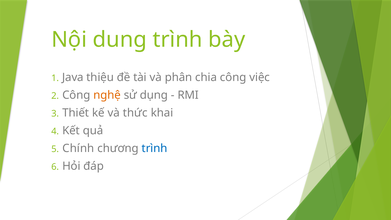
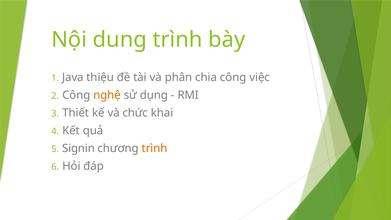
thức: thức -> chức (135, 113)
Chính: Chính -> Signin (78, 148)
trình colour: blue -> orange (155, 148)
